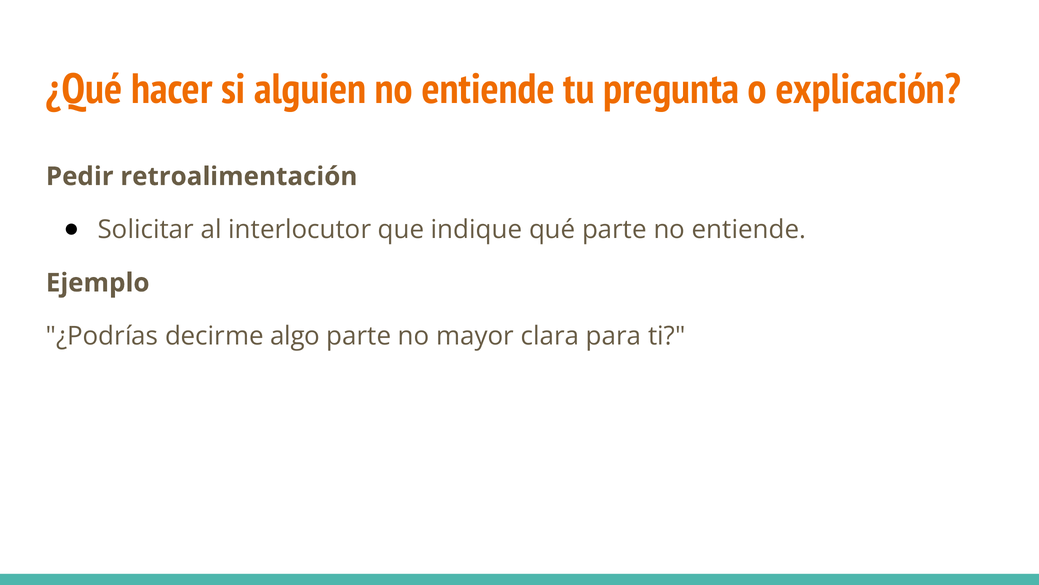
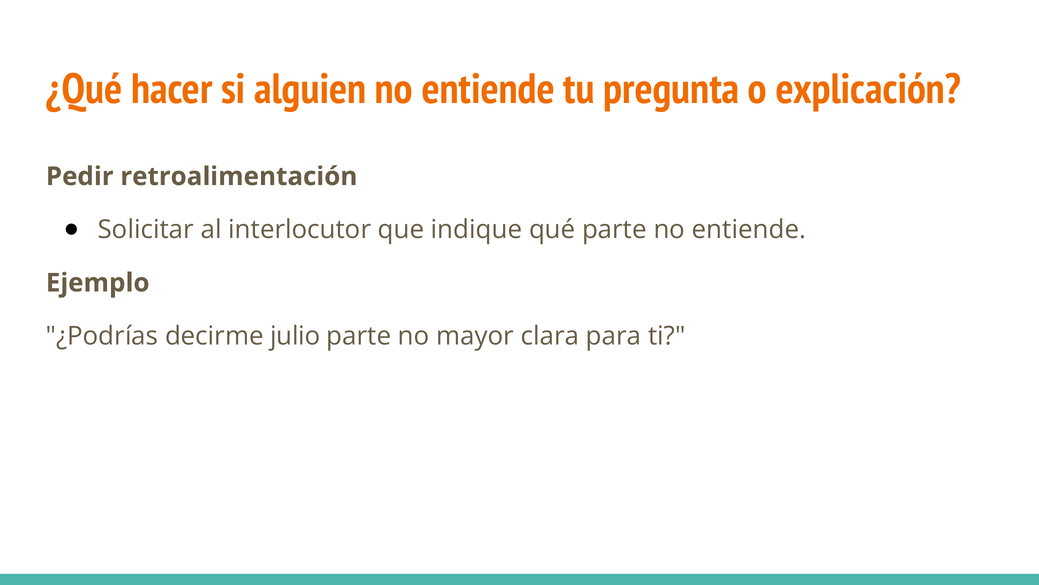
algo: algo -> julio (295, 336)
